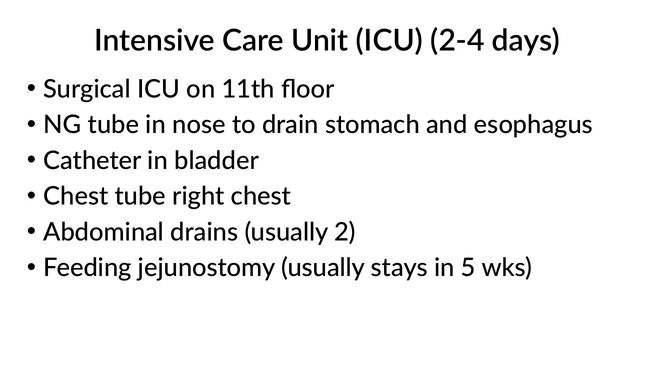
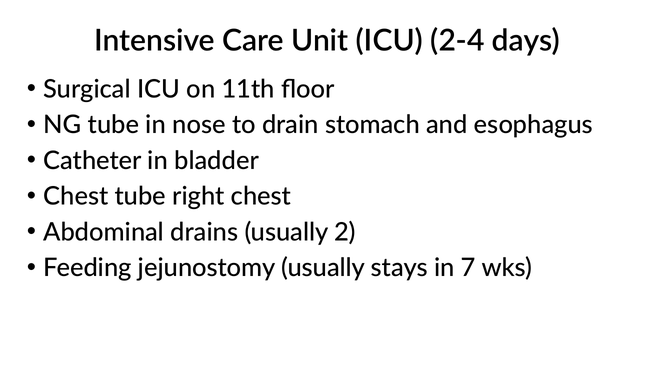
5: 5 -> 7 (468, 268)
